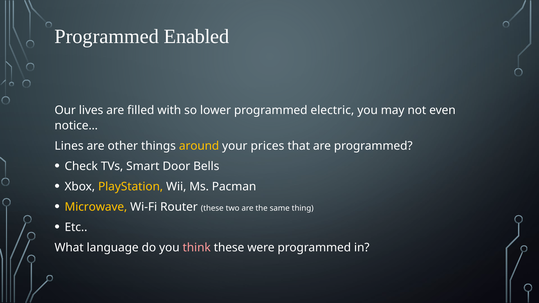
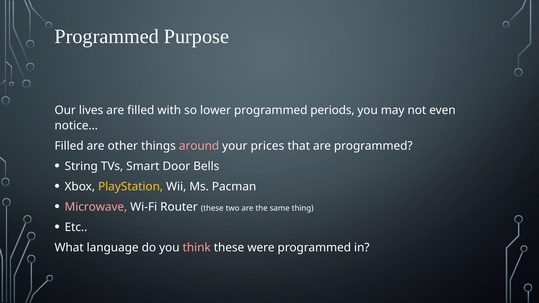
Enabled: Enabled -> Purpose (196, 37)
electric: electric -> periods (332, 111)
Lines: Lines -> Filled (69, 146)
around colour: yellow -> pink (199, 146)
Check: Check -> String (81, 166)
Microwave colour: yellow -> pink (96, 207)
